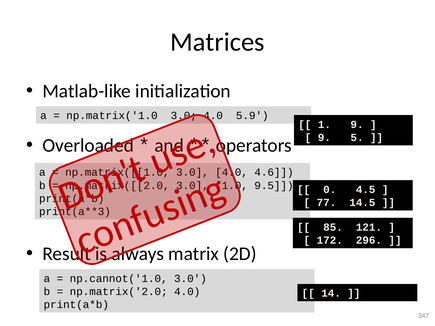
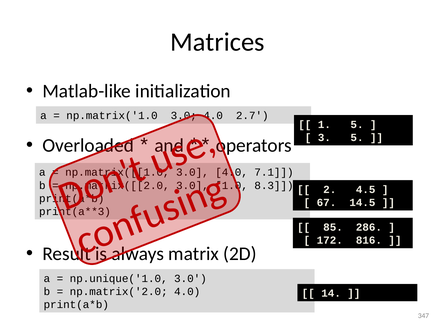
5.9: 5.9 -> 2.7 (252, 116)
1 9: 9 -> 5 (357, 125)
9: 9 -> 3 (324, 138)
4.6: 4.6 -> 7.1 (274, 173)
9.5: 9.5 -> 8.3 (274, 186)
0: 0 -> 2 (330, 190)
77: 77 -> 67 (326, 203)
121: 121 -> 286 (369, 227)
296: 296 -> 816 (369, 240)
np.cannot('1.0: np.cannot('1.0 -> np.unique('1.0 (119, 279)
